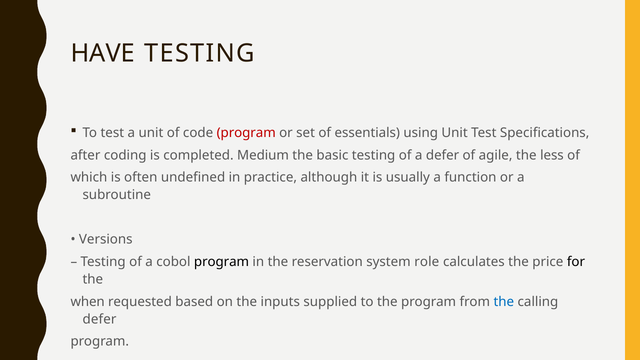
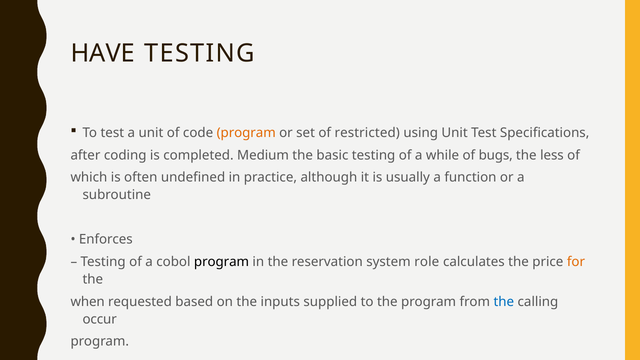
program colour: red -> orange (246, 133)
essentials: essentials -> restricted (367, 133)
a defer: defer -> while (443, 155)
agile: agile -> bugs (496, 155)
Versions: Versions -> Enforces (106, 240)
for colour: black -> orange (576, 262)
defer: defer -> occur (100, 319)
